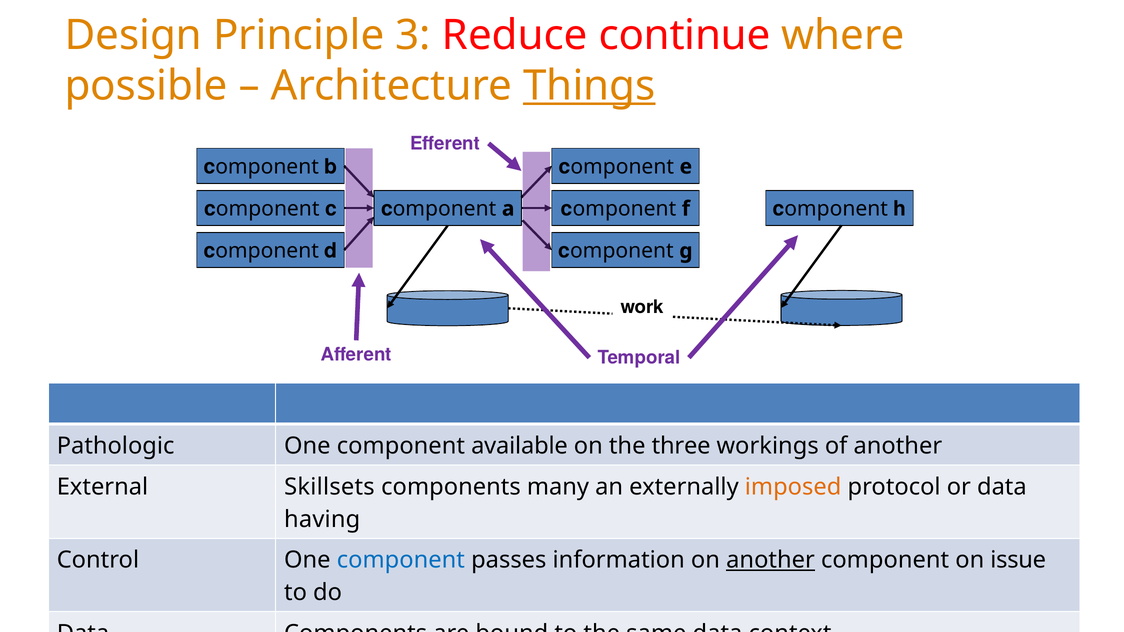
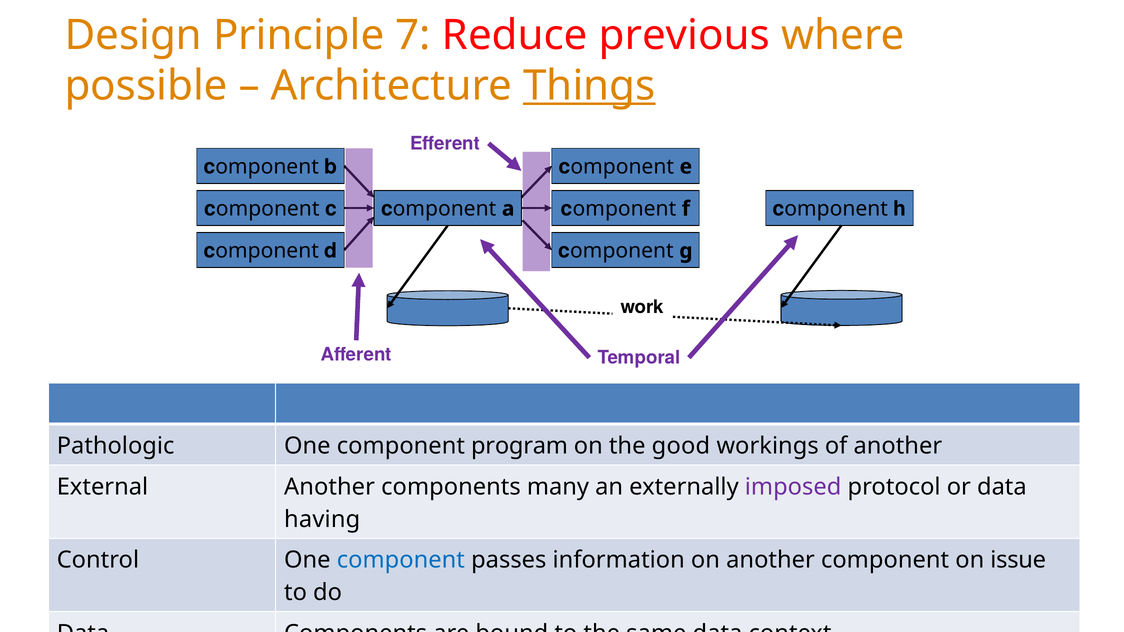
3: 3 -> 7 (413, 35)
continue: continue -> previous (684, 35)
available: available -> program (520, 446)
three: three -> good (681, 446)
External Skillsets: Skillsets -> Another (330, 487)
imposed colour: orange -> purple (793, 487)
another underline: present -> none (771, 560)
